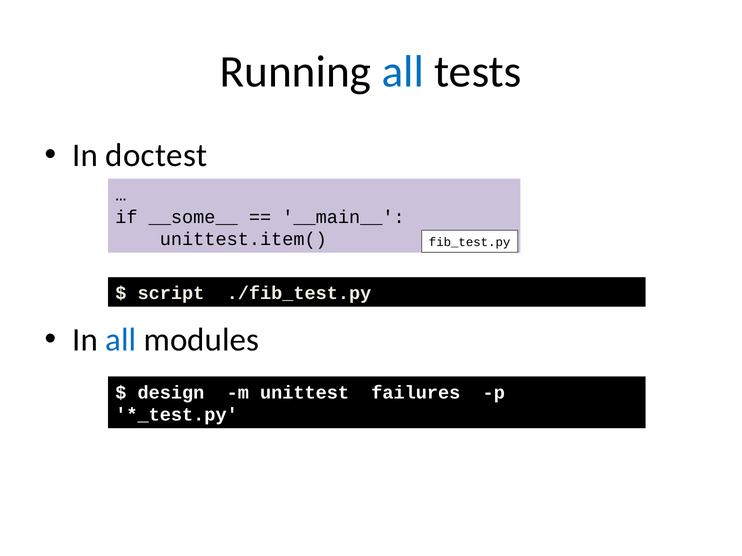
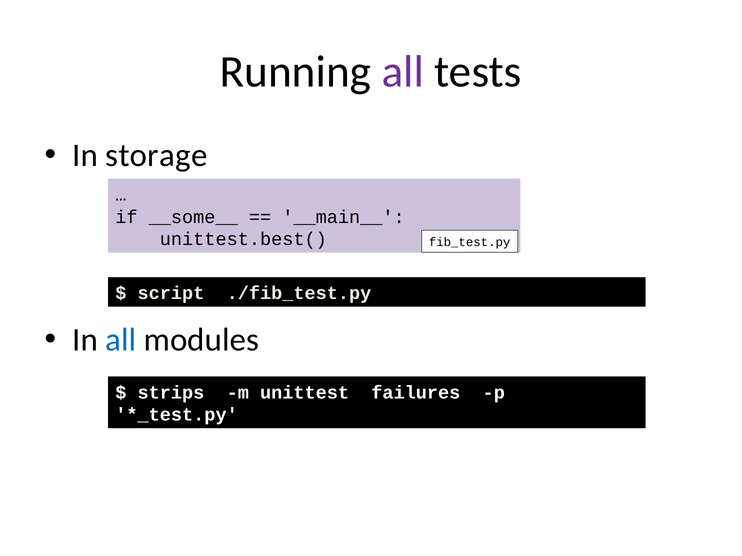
all colour: blue -> purple (403, 72)
doctest: doctest -> storage (156, 156)
unittest.item(: unittest.item( -> unittest.best( (243, 239)
design: design -> strips (171, 393)
